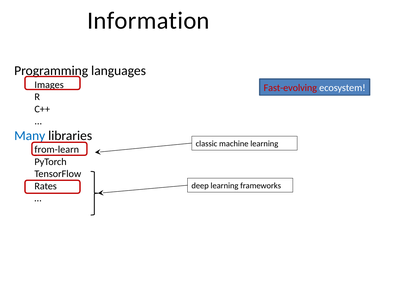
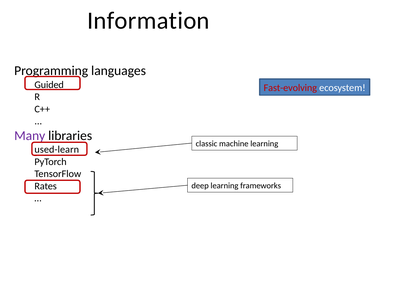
Images: Images -> Guided (49, 85)
Many colour: blue -> purple (30, 136)
from-learn: from-learn -> used-learn (57, 149)
